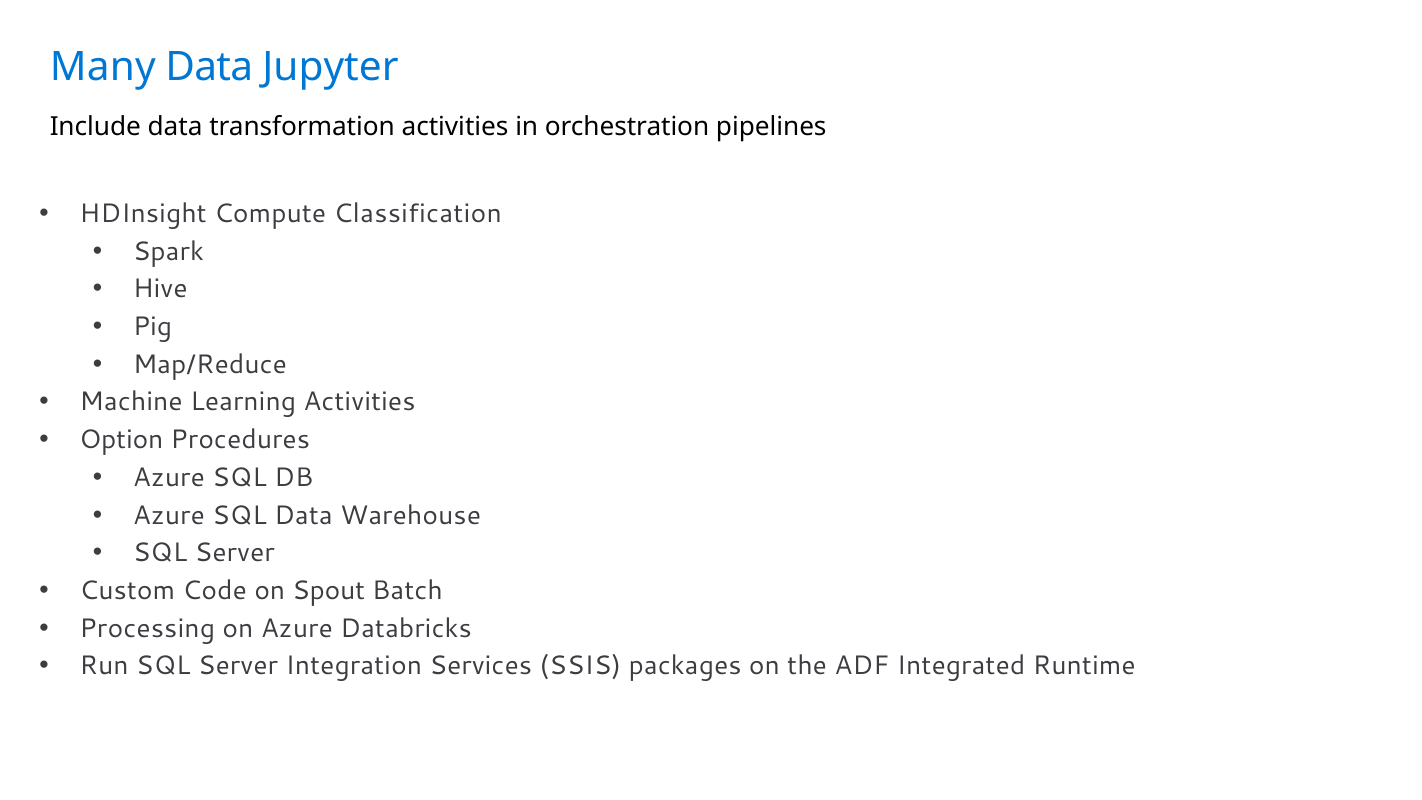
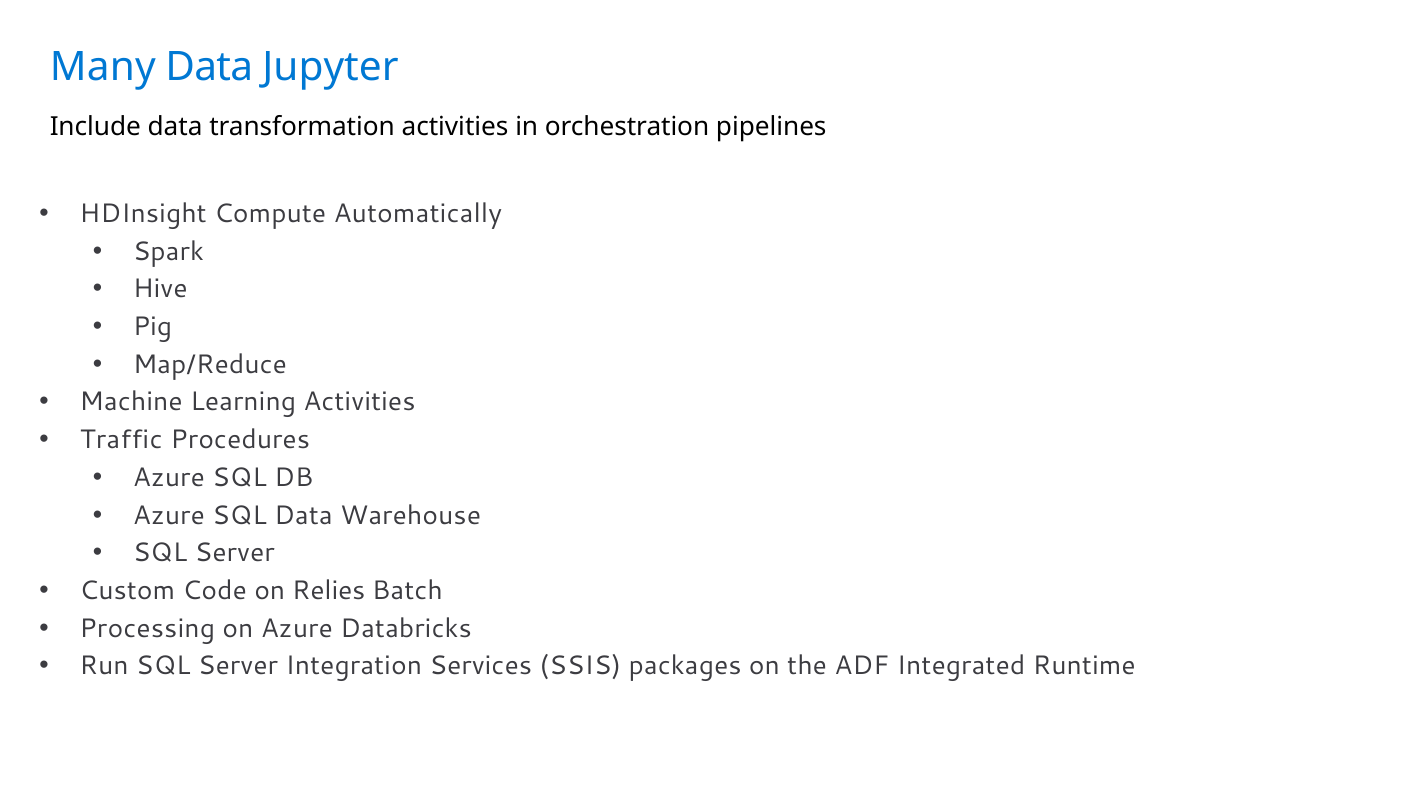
Classification: Classification -> Automatically (418, 214)
Option: Option -> Traffic (121, 440)
Spout: Spout -> Relies (329, 591)
